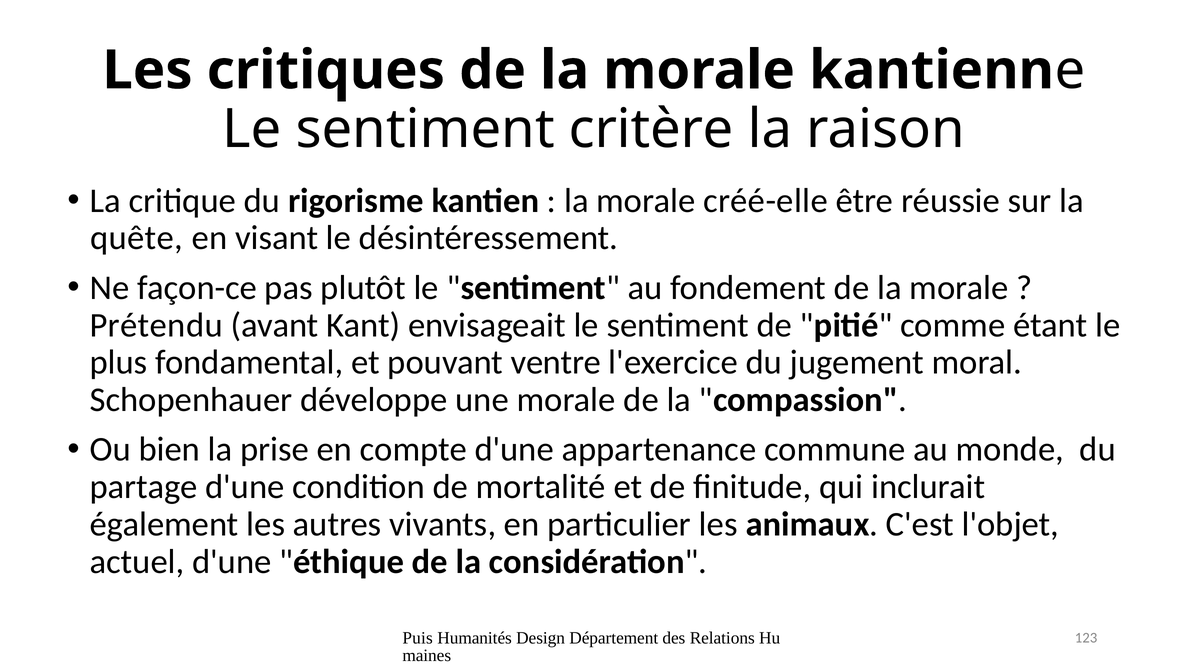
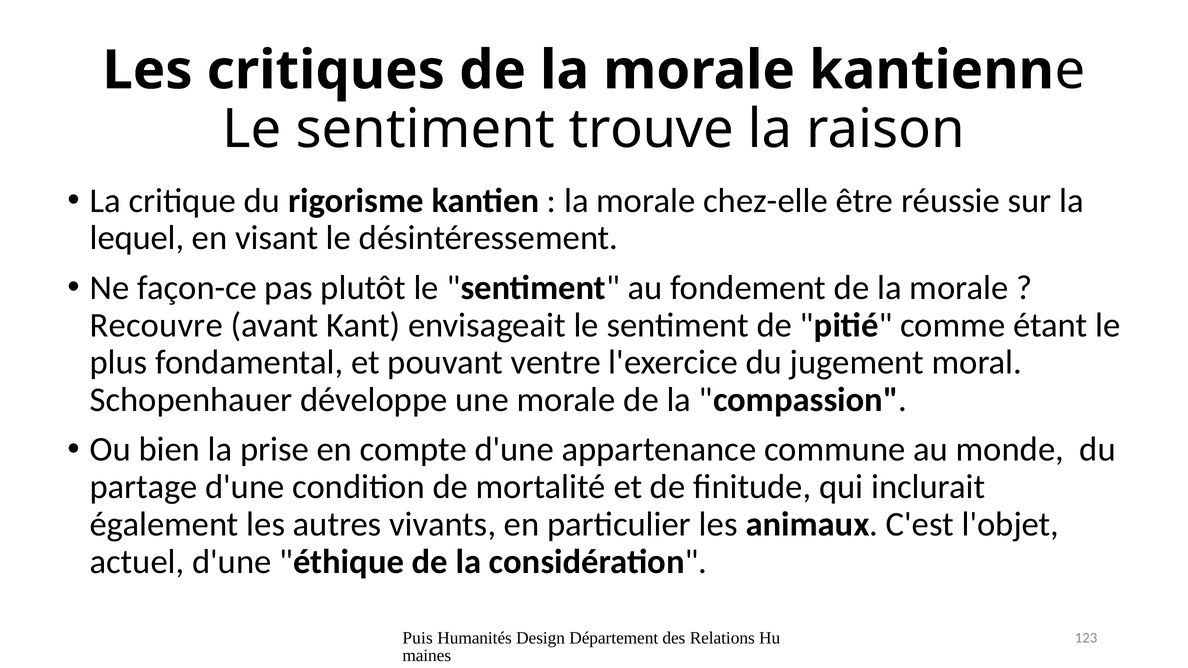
critère: critère -> trouve (651, 129)
créé-elle: créé-elle -> chez-elle (766, 201)
quête: quête -> lequel (137, 238)
Prétendu: Prétendu -> Recouvre (156, 325)
